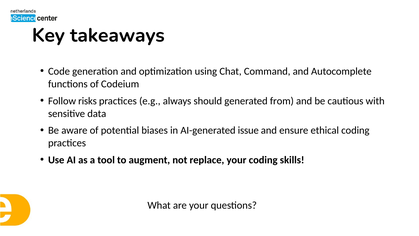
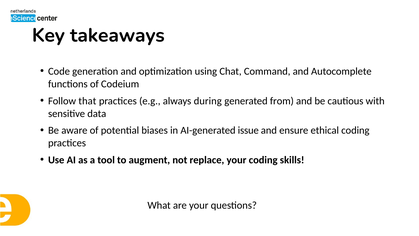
risks: risks -> that (87, 101)
should: should -> during (208, 101)
